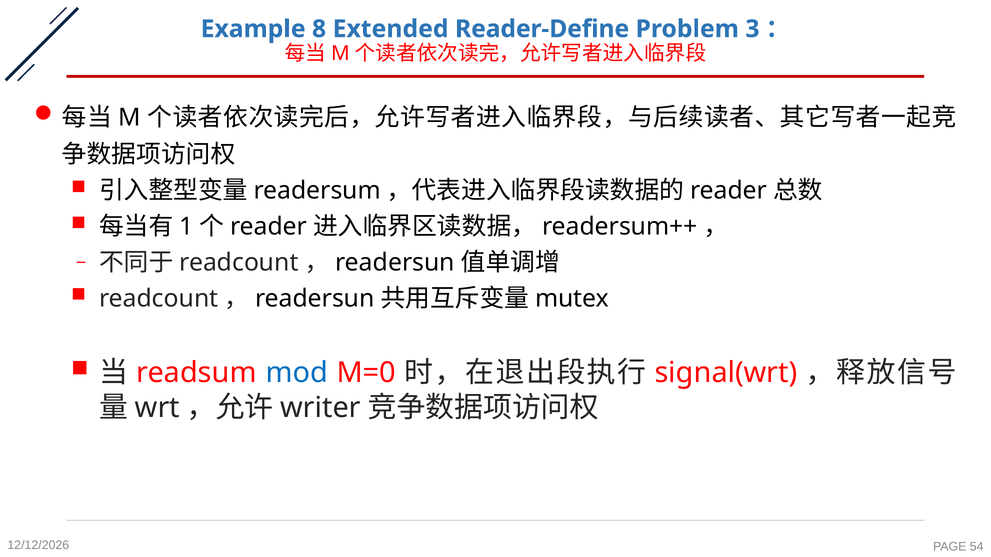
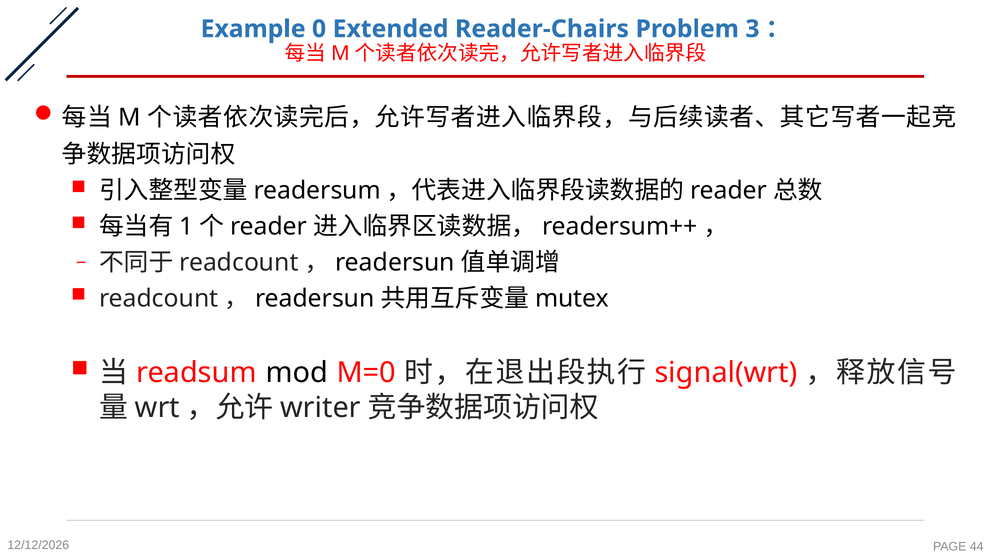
8: 8 -> 0 (319, 29)
Reader-Define: Reader-Define -> Reader-Chairs (542, 29)
mod colour: blue -> black (297, 373)
54: 54 -> 44 (977, 547)
